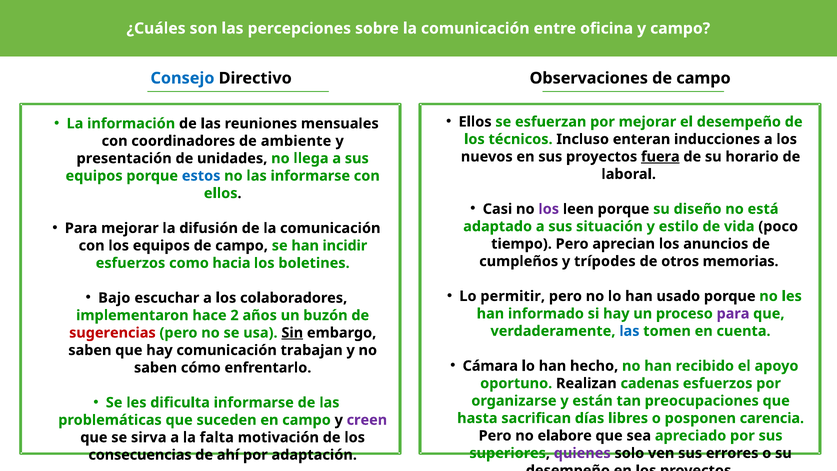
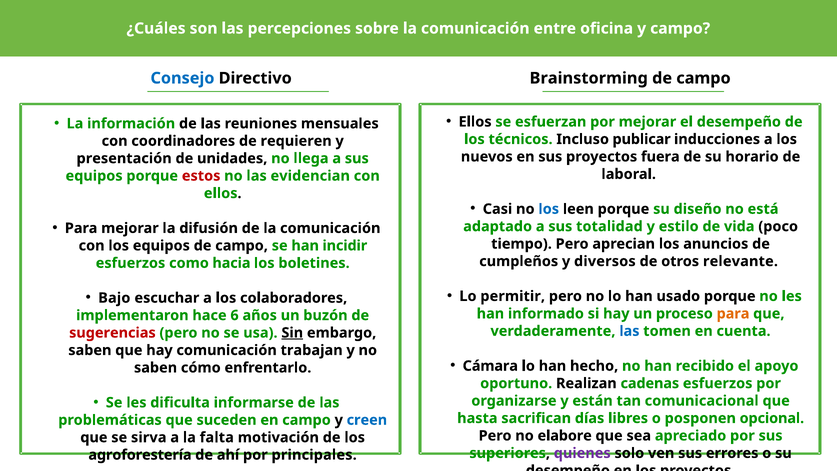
Observaciones: Observaciones -> Brainstorming (589, 78)
enteran: enteran -> publicar (642, 139)
ambiente: ambiente -> requieren (296, 141)
fuera underline: present -> none (660, 157)
estos colour: blue -> red (201, 176)
las informarse: informarse -> evidencian (310, 176)
los colour: purple -> blue (549, 209)
situación: situación -> totalidad (609, 226)
trípodes: trípodes -> diversos (605, 261)
memorias: memorias -> relevante (740, 261)
para colour: purple -> orange (733, 314)
2: 2 -> 6 (235, 315)
preocupaciones: preocupaciones -> comunicacional (702, 401)
carencia: carencia -> opcional (772, 418)
creen colour: purple -> blue (367, 420)
consecuencias: consecuencias -> agroforestería (140, 455)
adaptación: adaptación -> principales (314, 455)
